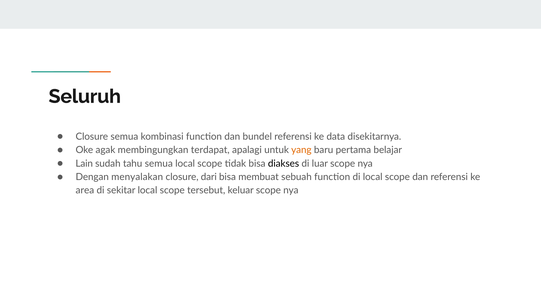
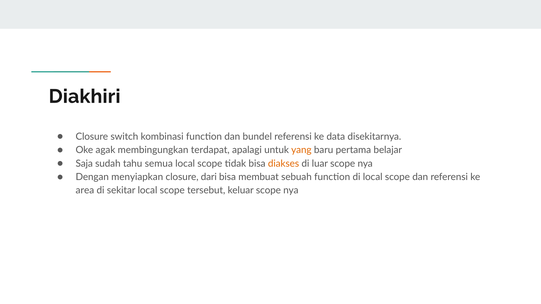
Seluruh: Seluruh -> Diakhiri (85, 97)
Closure semua: semua -> switch (124, 137)
Lain: Lain -> Saja (84, 164)
diakses colour: black -> orange (284, 164)
menyalakan: menyalakan -> menyiapkan (137, 177)
